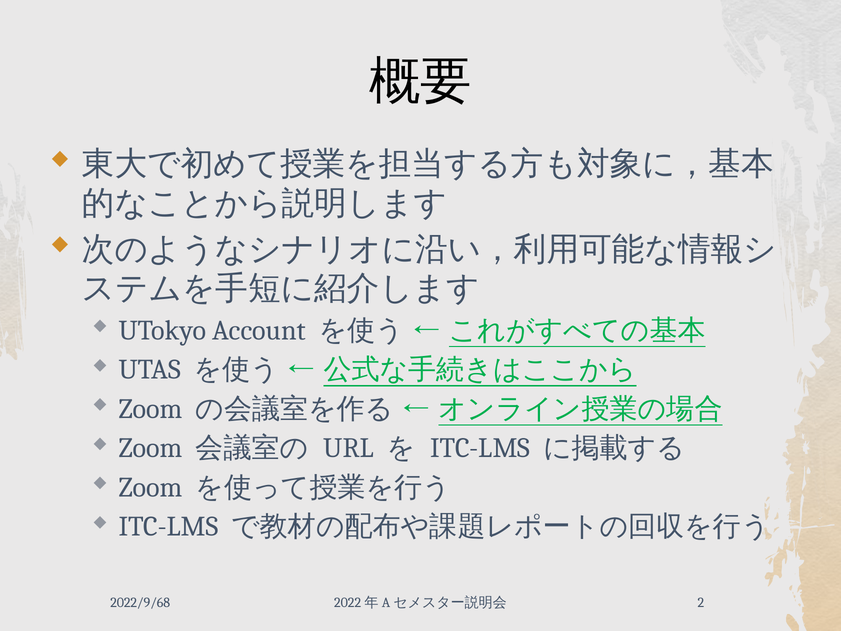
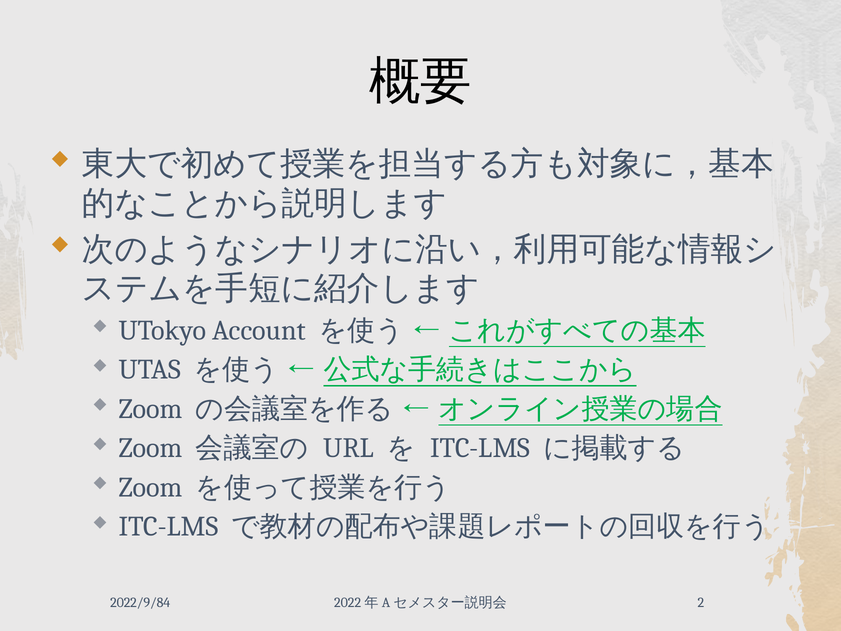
2022/9/68: 2022/9/68 -> 2022/9/84 (140, 602)
